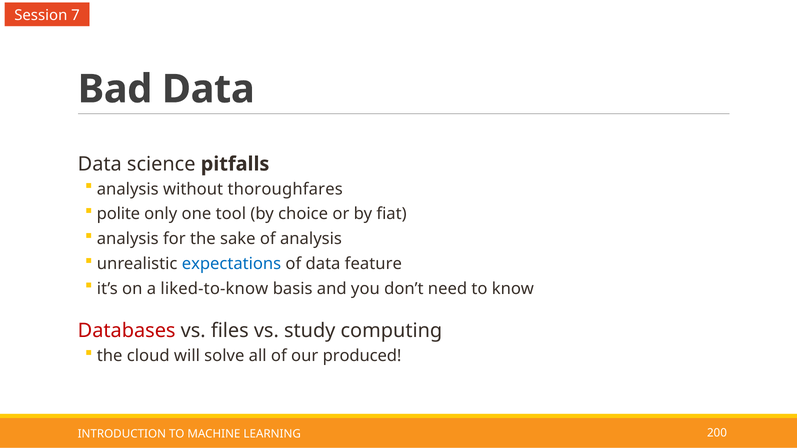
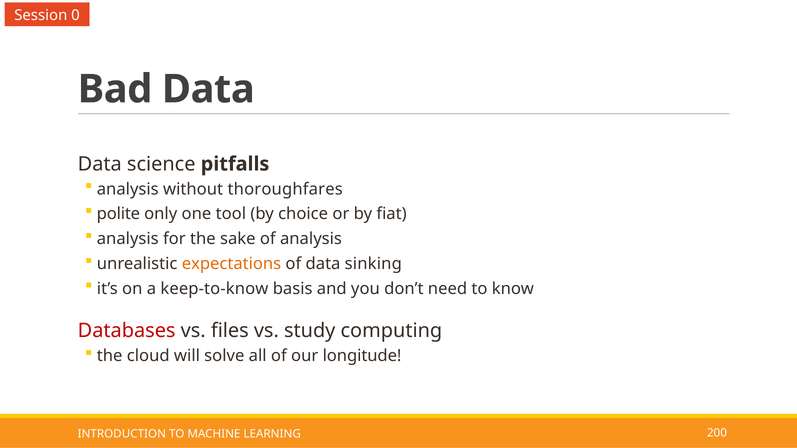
7: 7 -> 0 (75, 15)
expectations colour: blue -> orange (231, 264)
feature: feature -> sinking (373, 264)
liked-to-know: liked-to-know -> keep-to-know (214, 289)
produced: produced -> longitude (362, 356)
